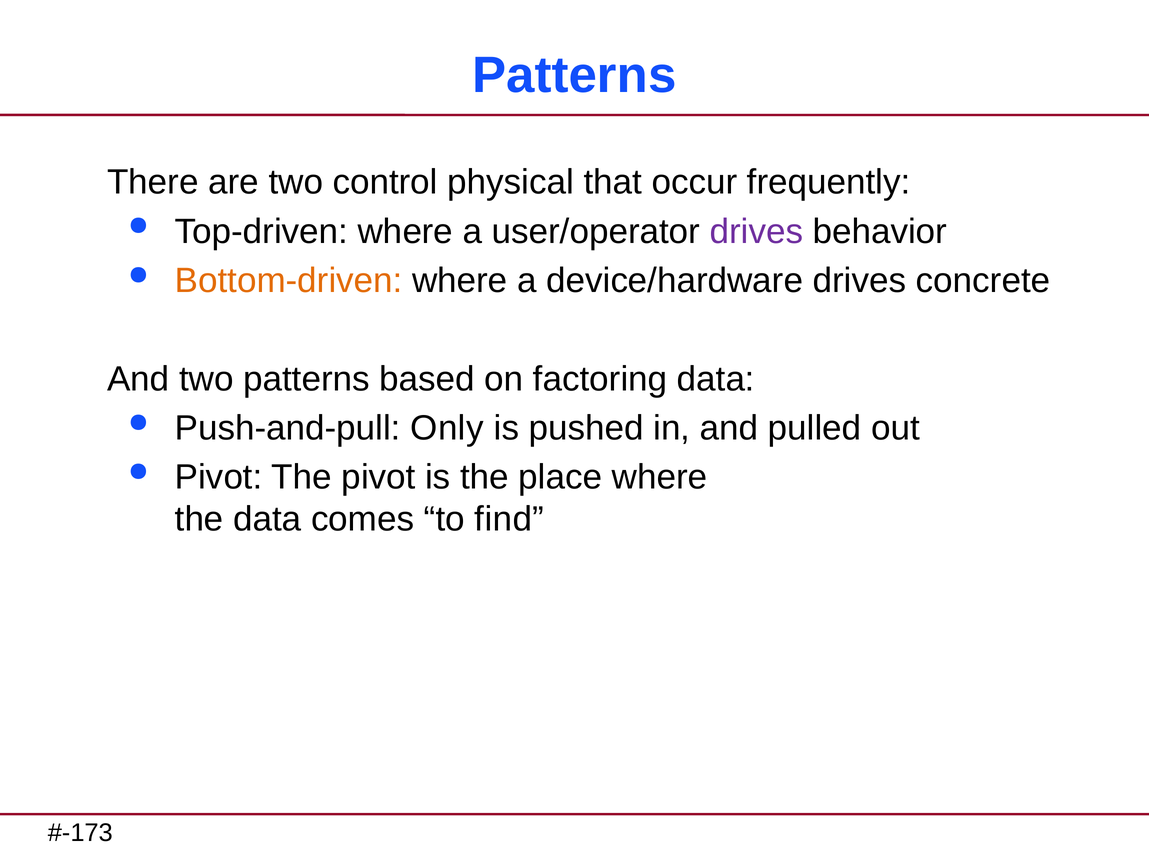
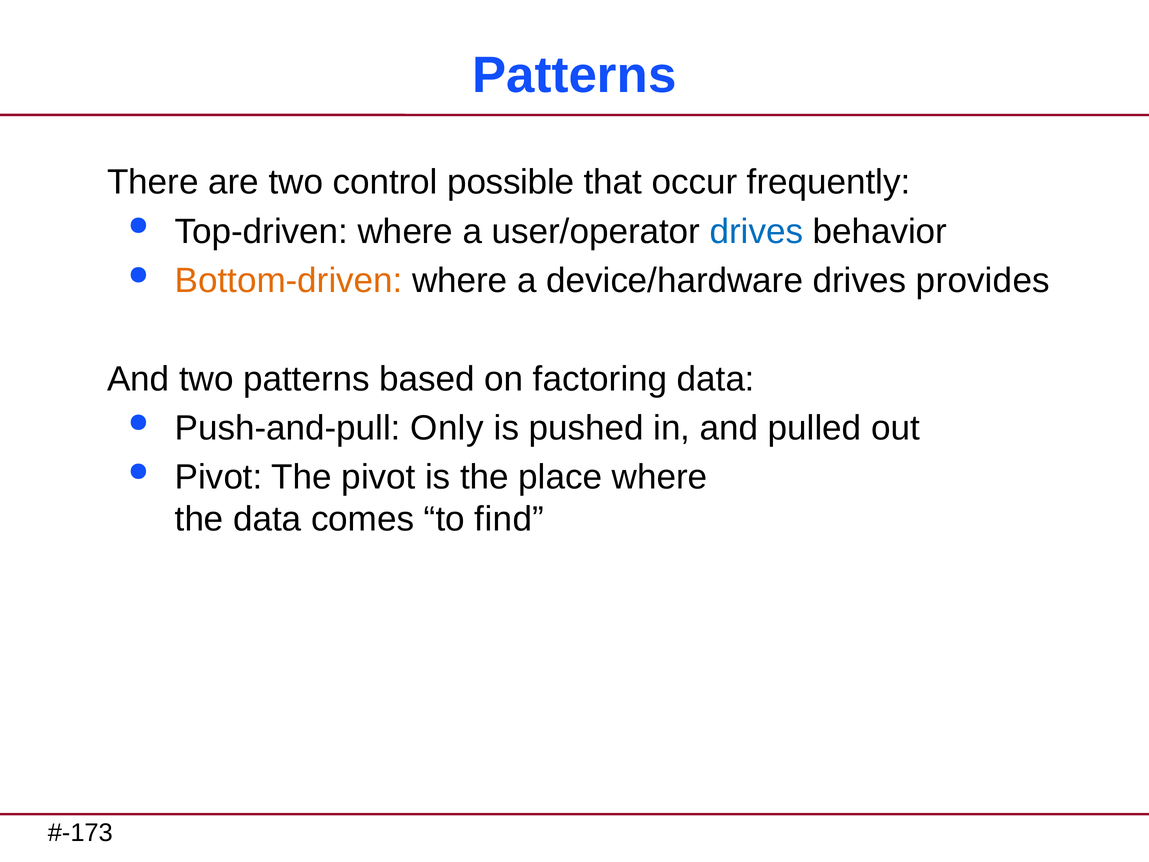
physical: physical -> possible (511, 182)
drives colour: purple -> blue (756, 231)
concrete: concrete -> provides (983, 281)
